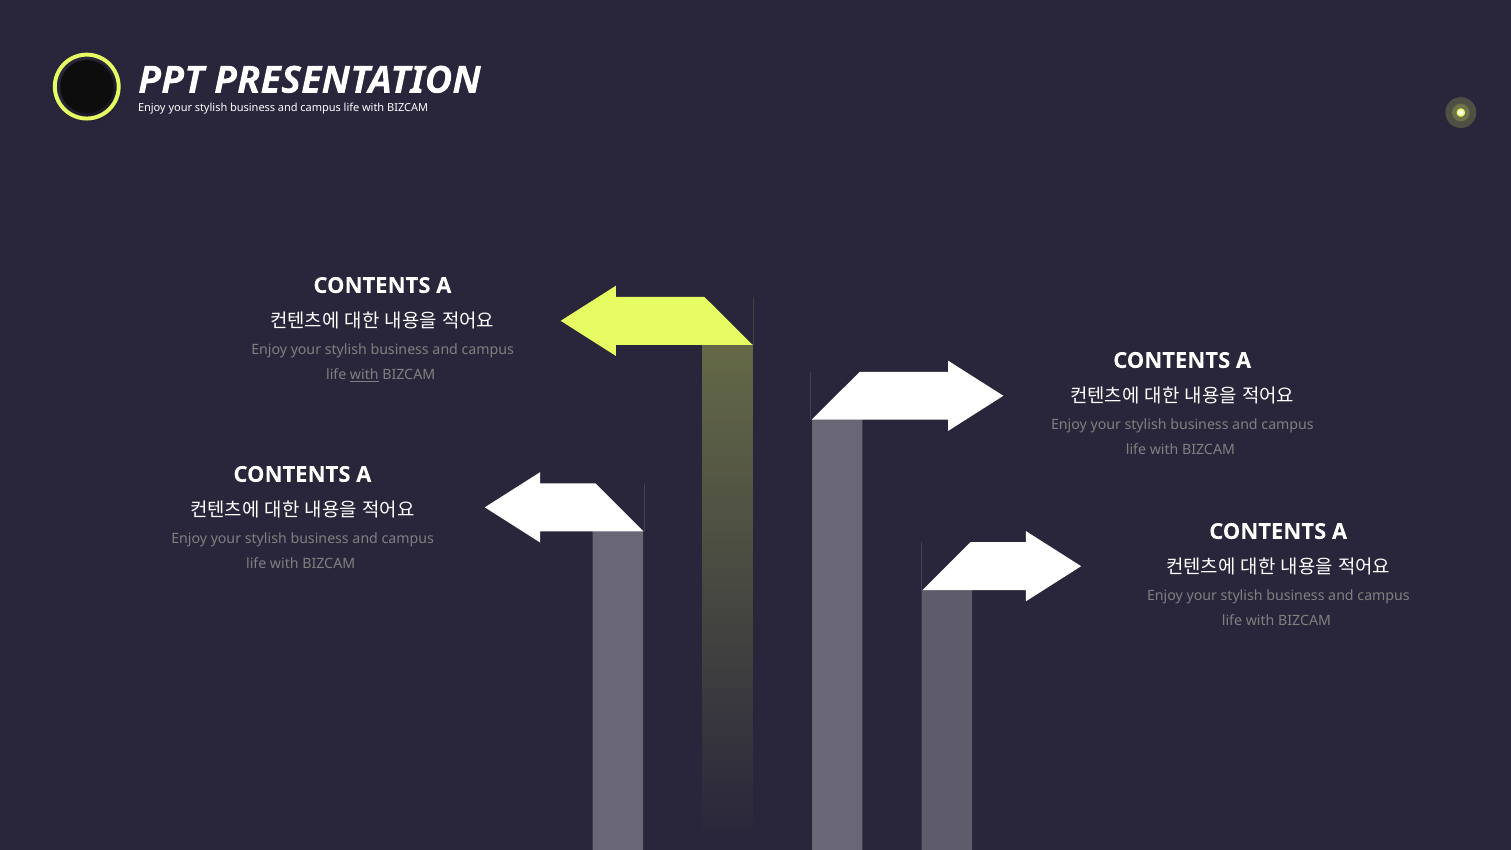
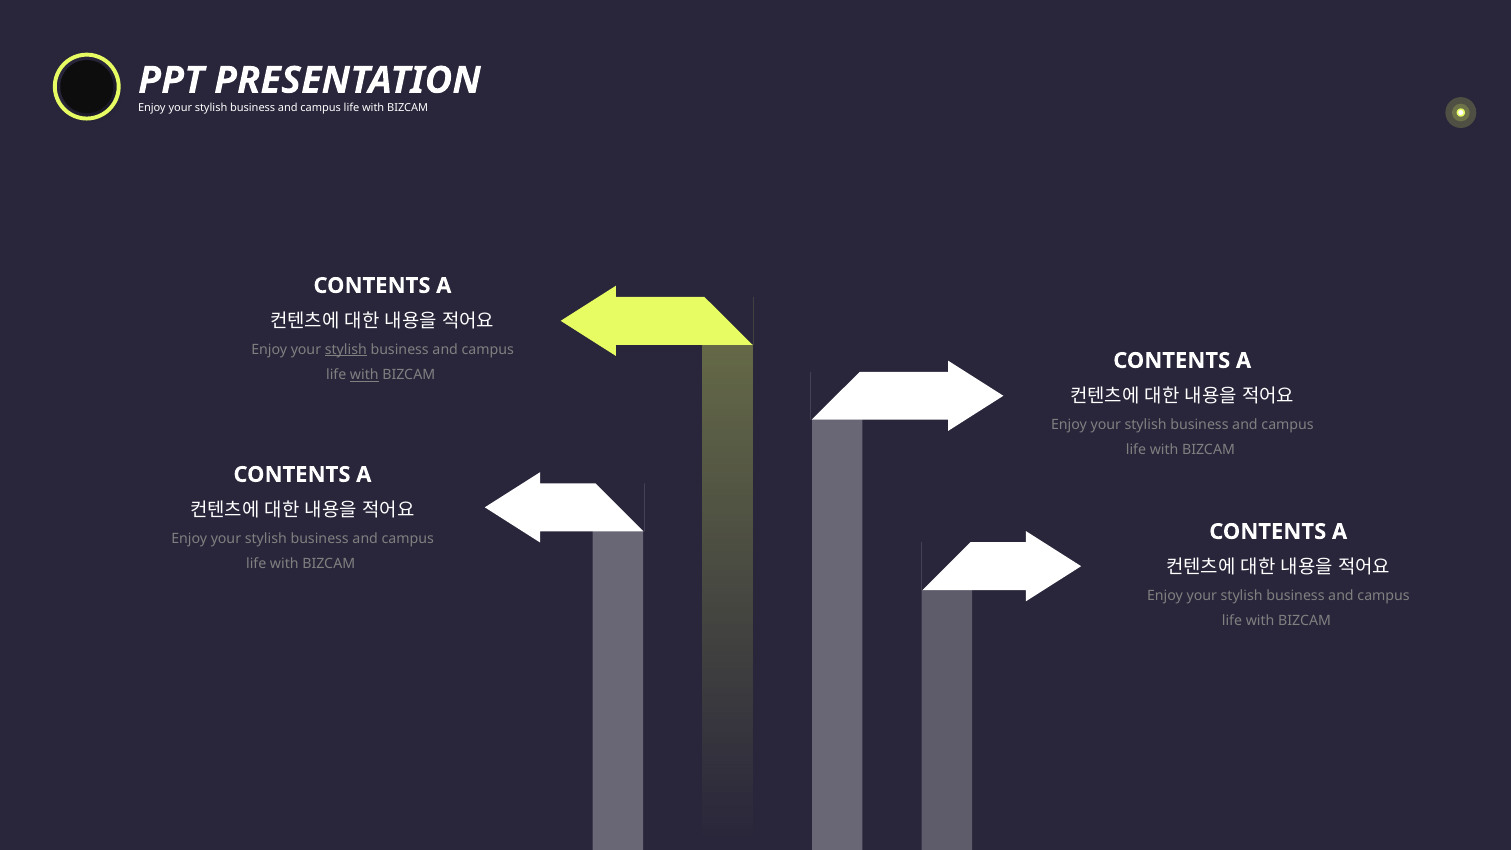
stylish underline: none -> present (346, 349)
